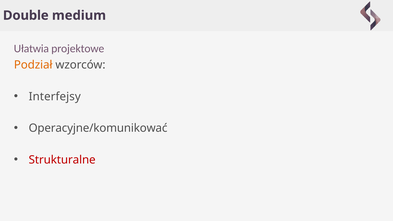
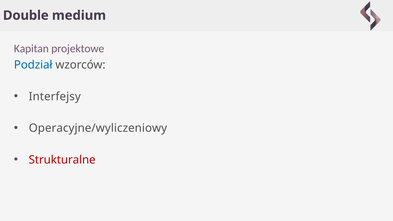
Ułatwia: Ułatwia -> Kapitan (31, 49)
Podział colour: orange -> blue (33, 65)
Operacyjne/komunikować: Operacyjne/komunikować -> Operacyjne/wyliczeniowy (98, 128)
